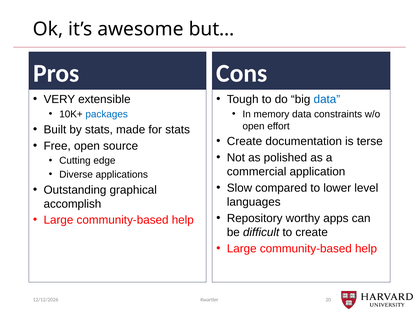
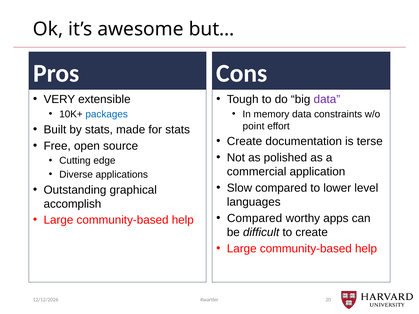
data colour: blue -> purple (327, 100)
open: open -> point (254, 126)
Repository: Repository -> Compared (255, 218)
